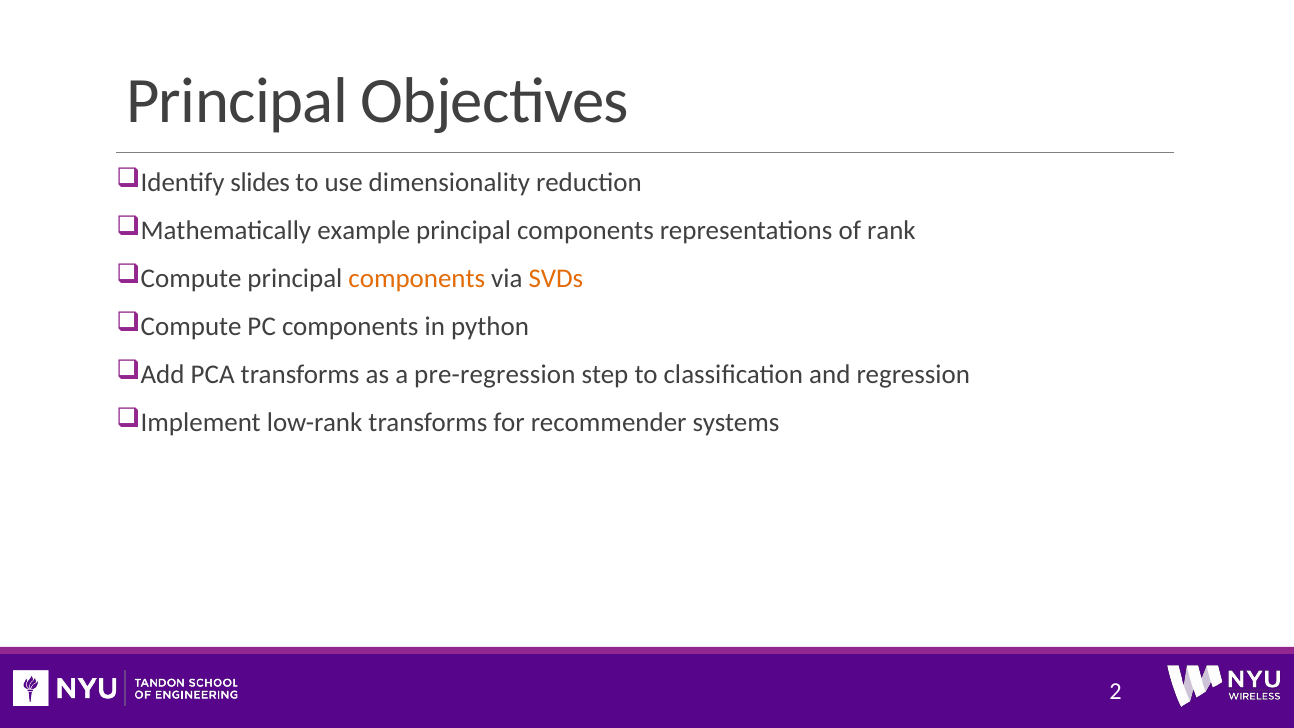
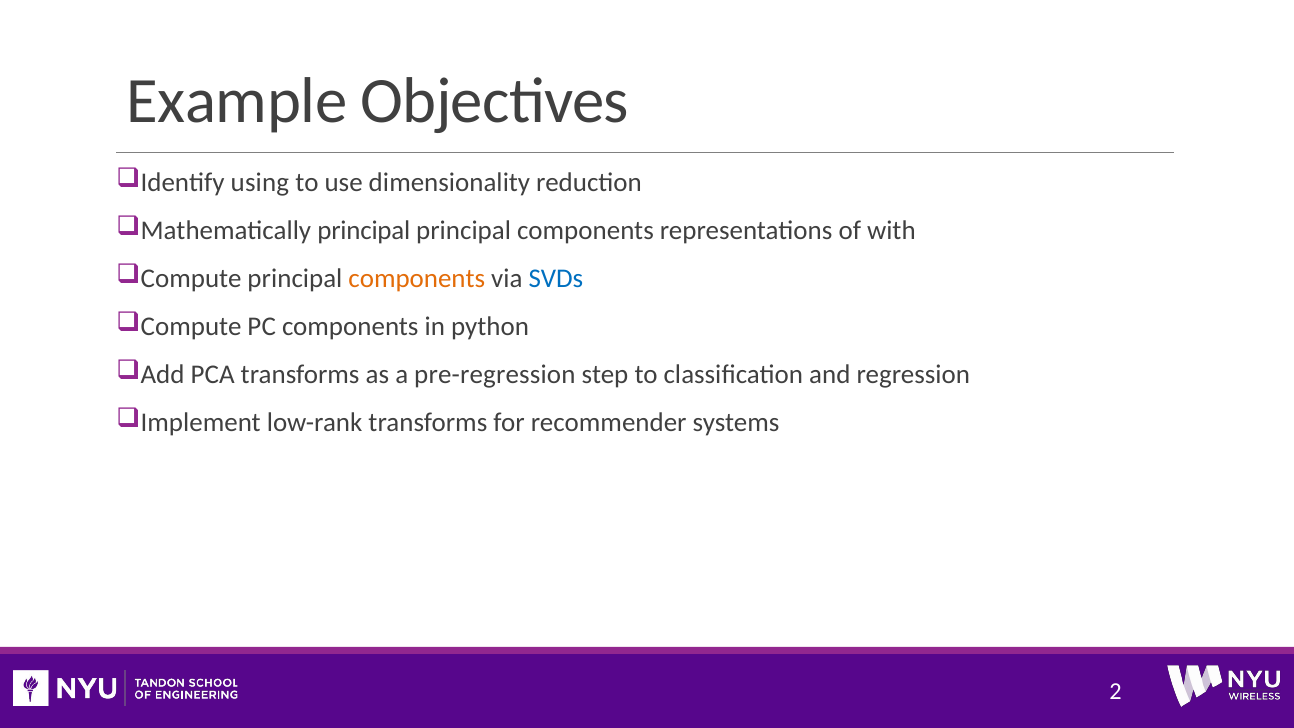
Principal: Principal -> Example (237, 101)
slides: slides -> using (260, 183)
Mathematically example: example -> principal (364, 231)
rank: rank -> with (891, 231)
SVDs colour: orange -> blue (556, 279)
